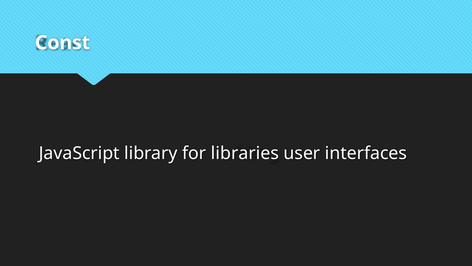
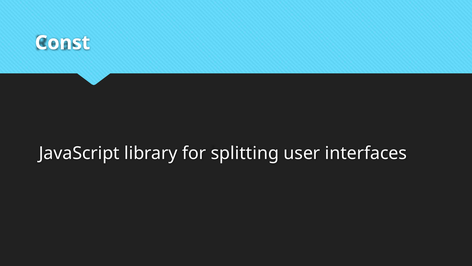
libraries: libraries -> splitting (245, 153)
